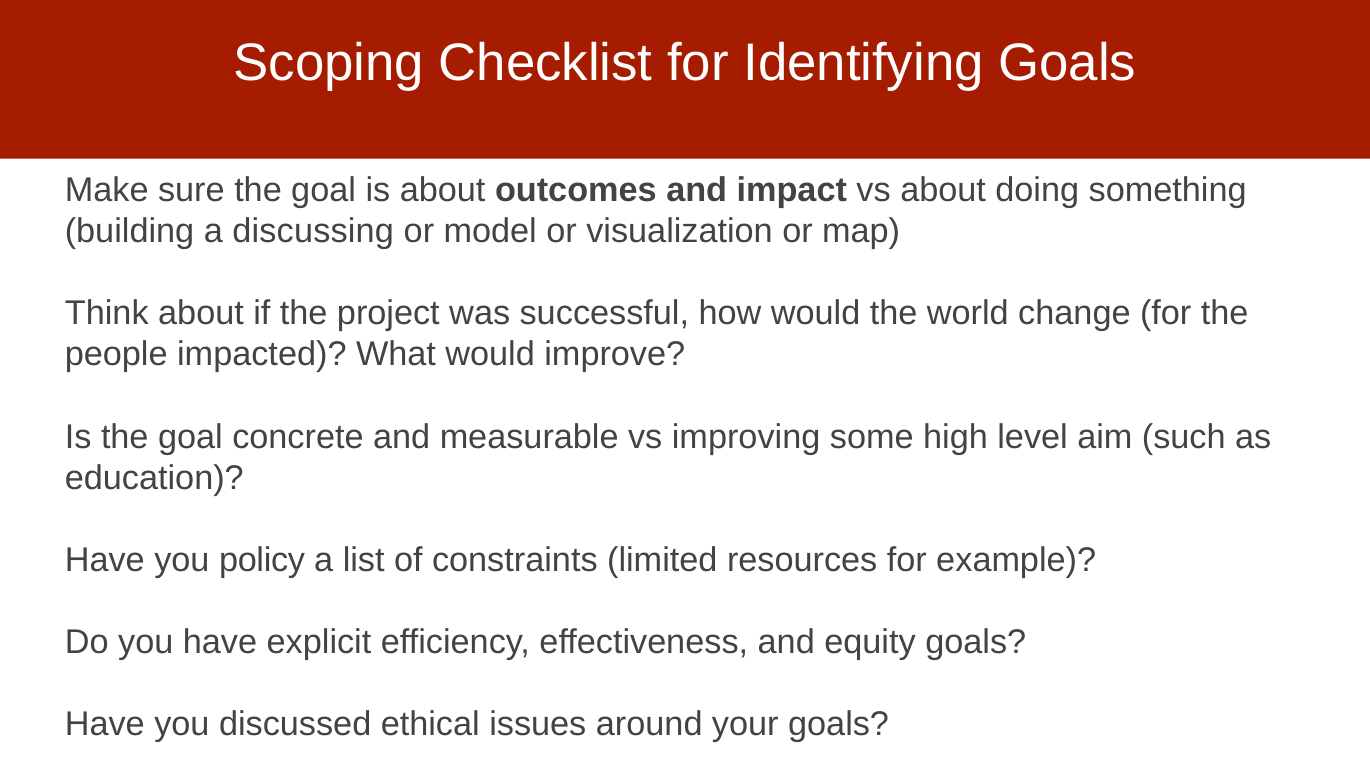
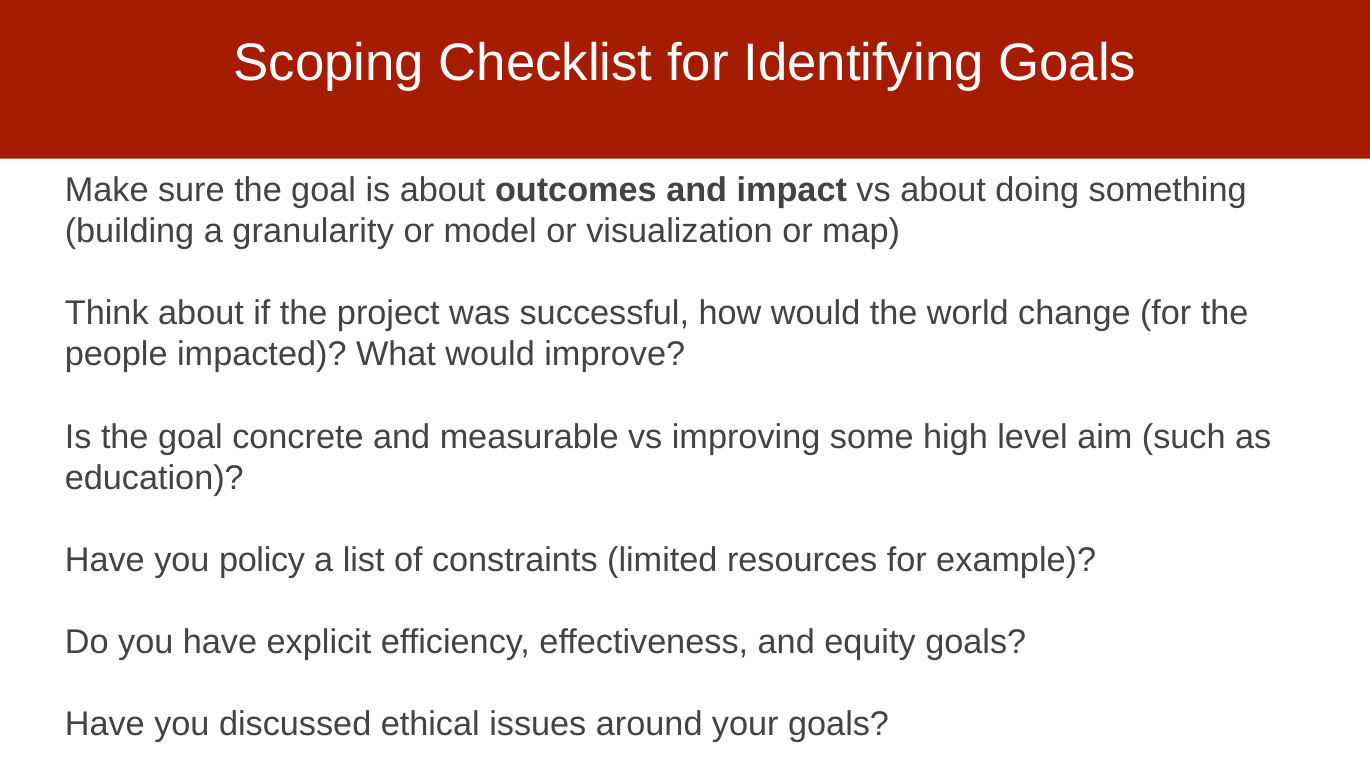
discussing: discussing -> granularity (313, 231)
